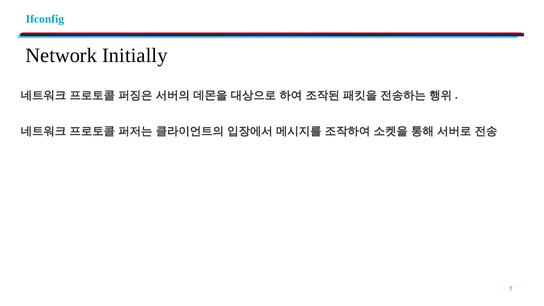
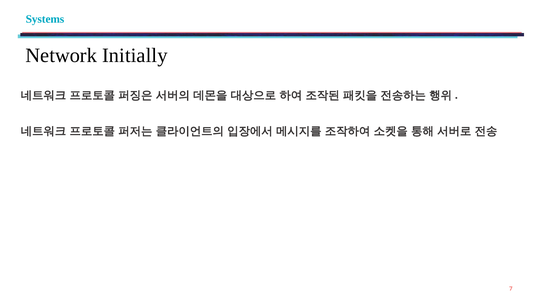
Ifconfig: Ifconfig -> Systems (45, 19)
